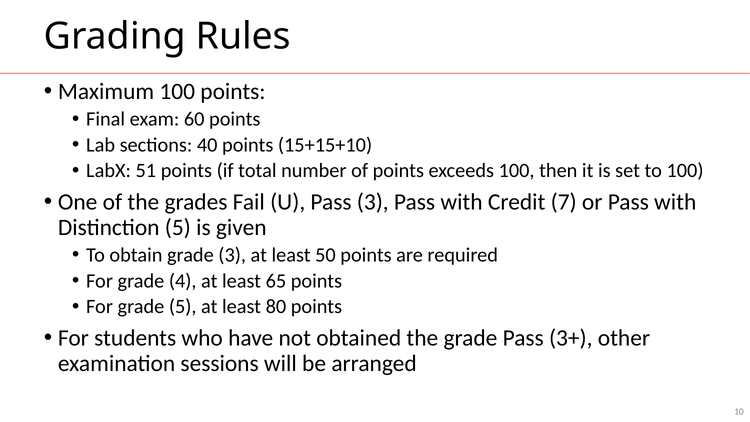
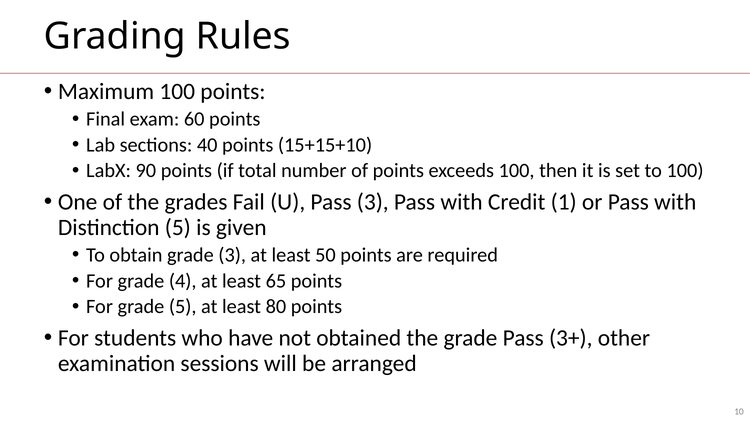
51: 51 -> 90 (146, 171)
7: 7 -> 1 (564, 202)
